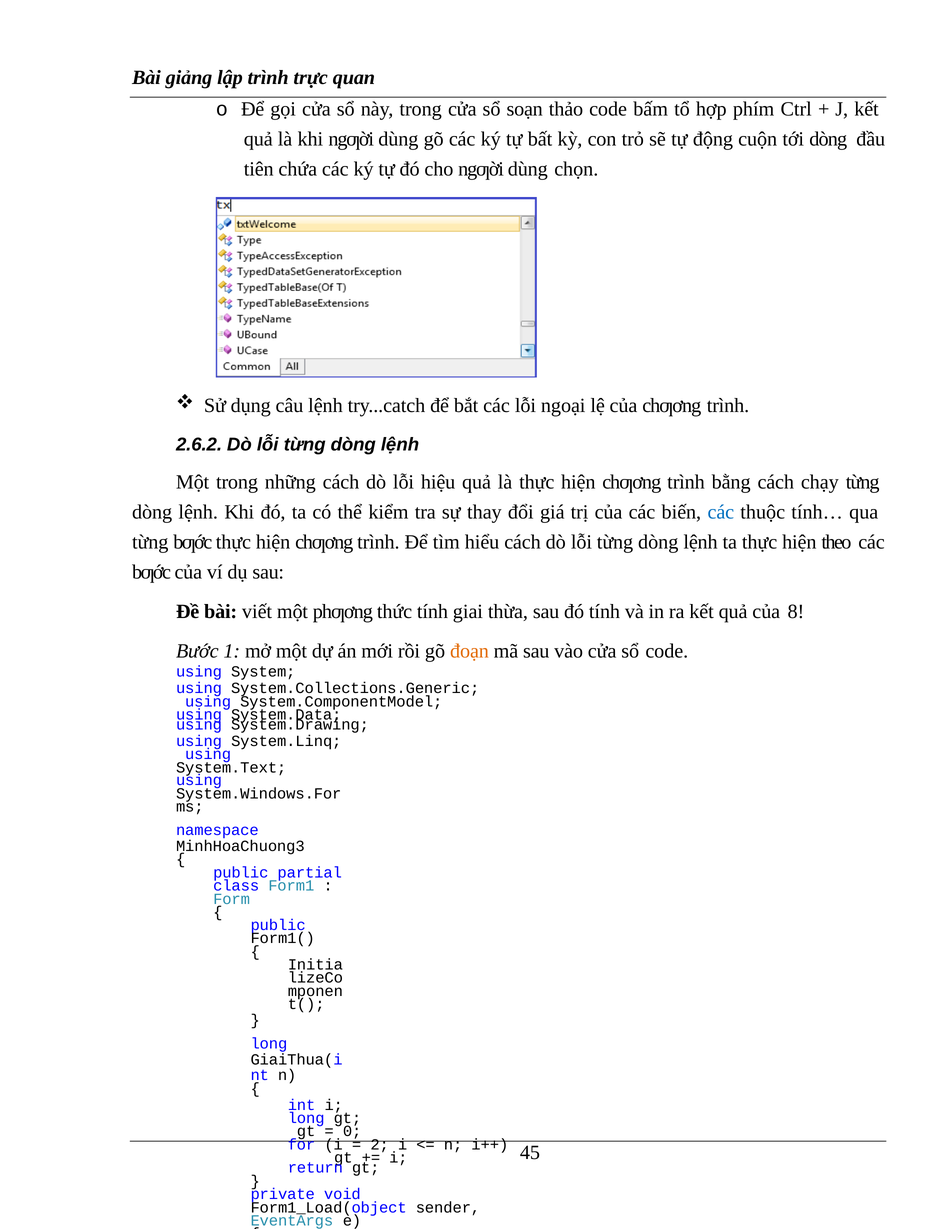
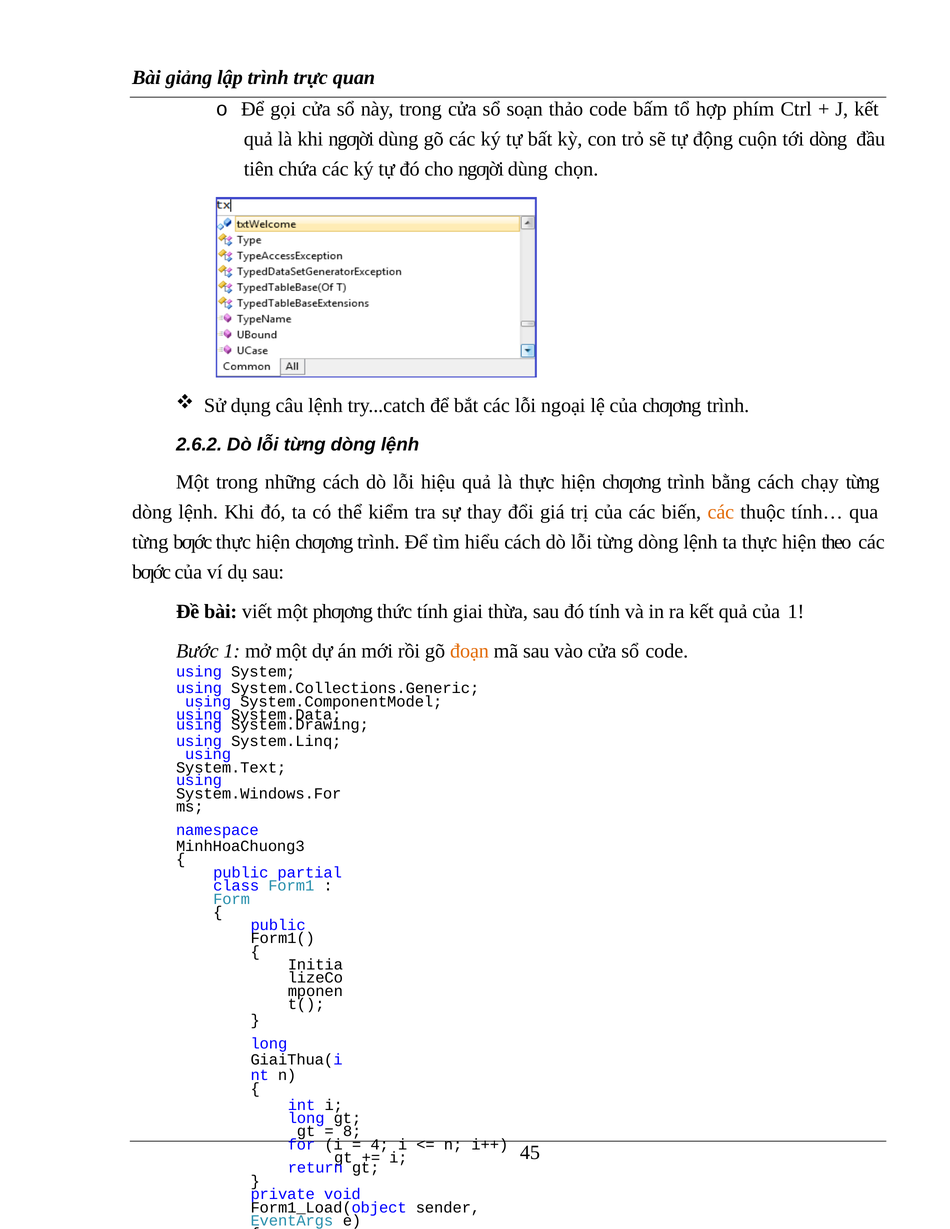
các colour: blue -> orange (721, 512)
của 8: 8 -> 1 (796, 612)
0: 0 -> 8 (352, 1132)
2: 2 -> 4 (380, 1145)
